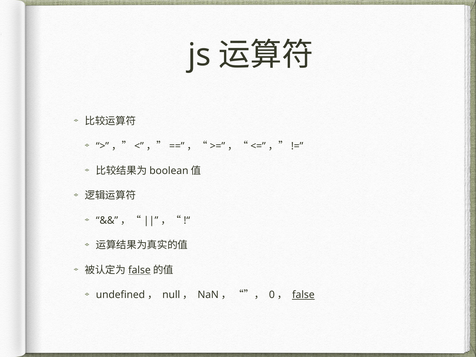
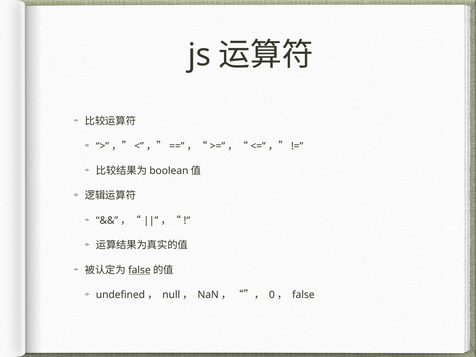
false underline: present -> none (303, 295)
